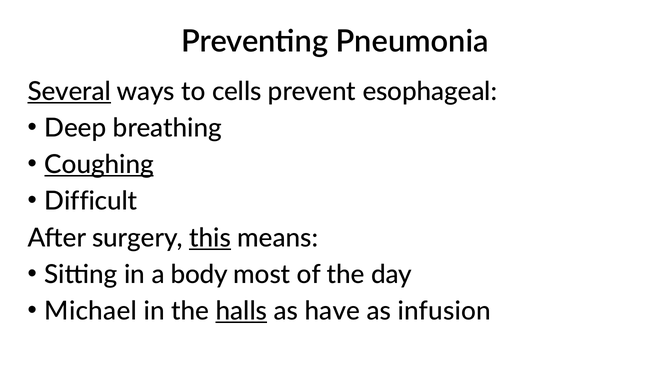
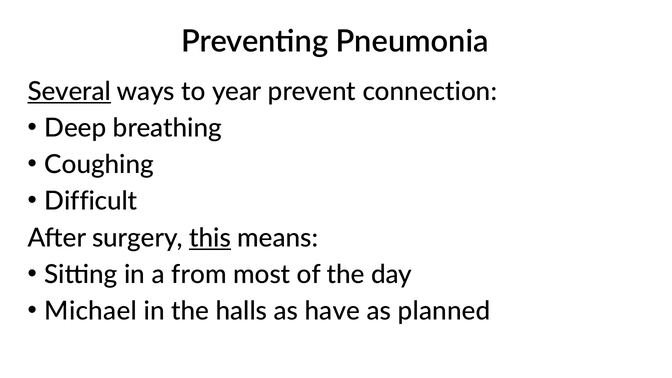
cells: cells -> year (237, 91)
esophageal: esophageal -> connection (430, 91)
Coughing underline: present -> none (99, 165)
body: body -> from (199, 275)
halls underline: present -> none (241, 311)
infusion: infusion -> planned (444, 311)
